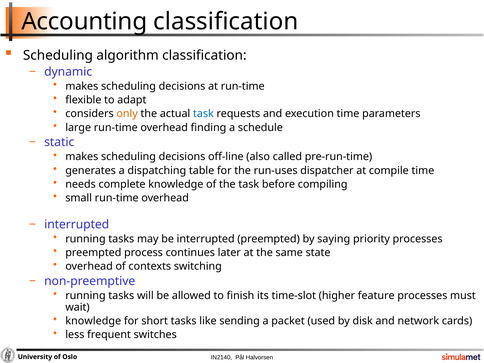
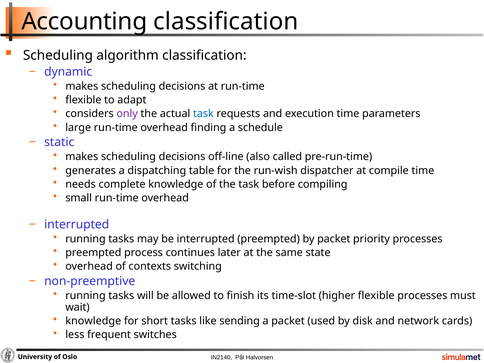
only colour: orange -> purple (127, 114)
run-uses: run-uses -> run-wish (276, 170)
by saying: saying -> packet (334, 239)
higher feature: feature -> flexible (376, 296)
